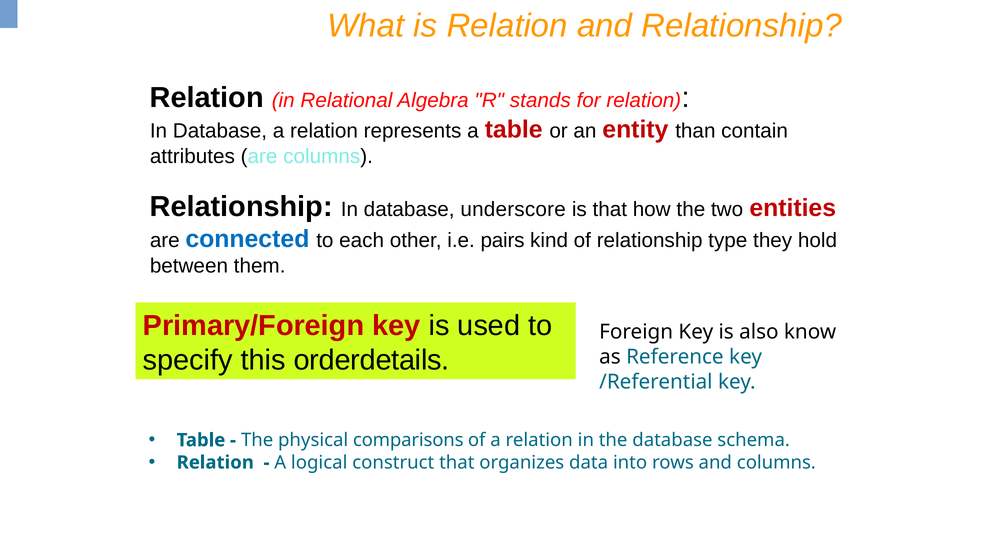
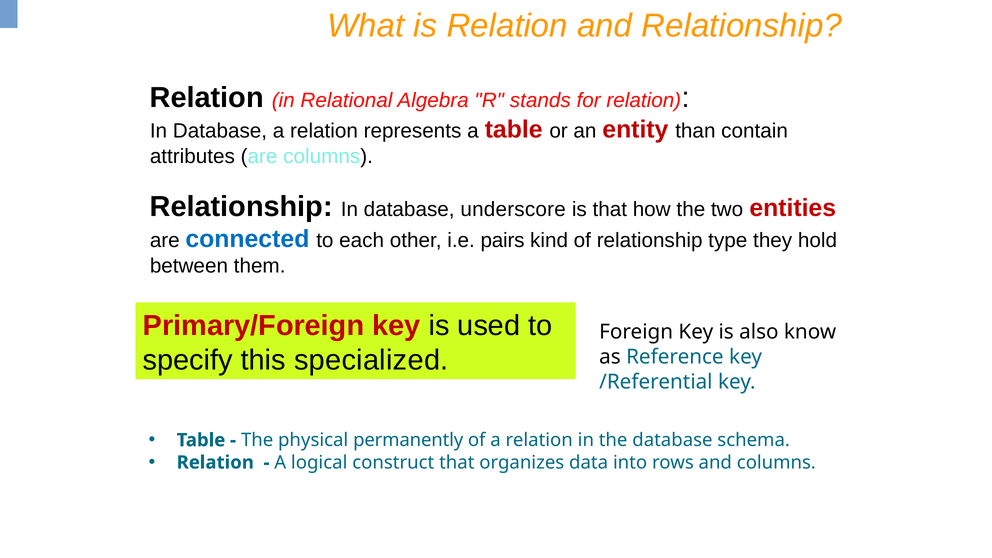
orderdetails: orderdetails -> specialized (371, 360)
comparisons: comparisons -> permanently (408, 440)
